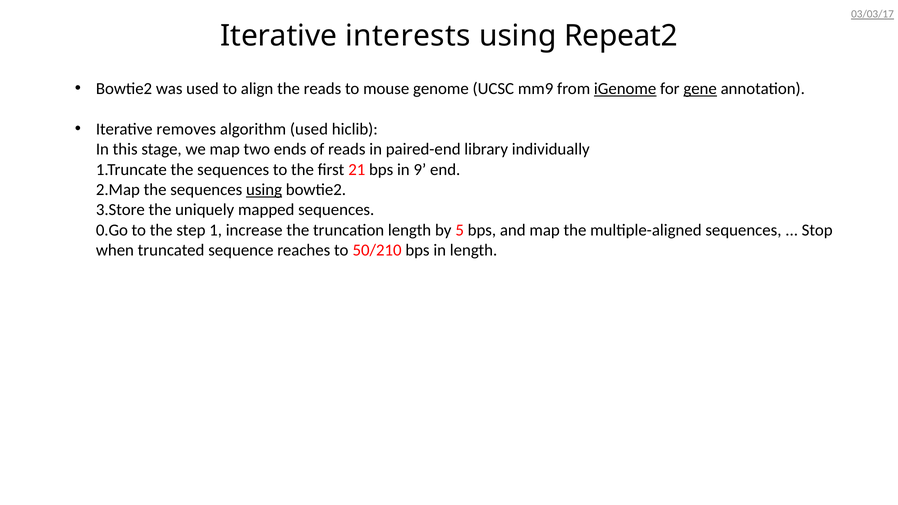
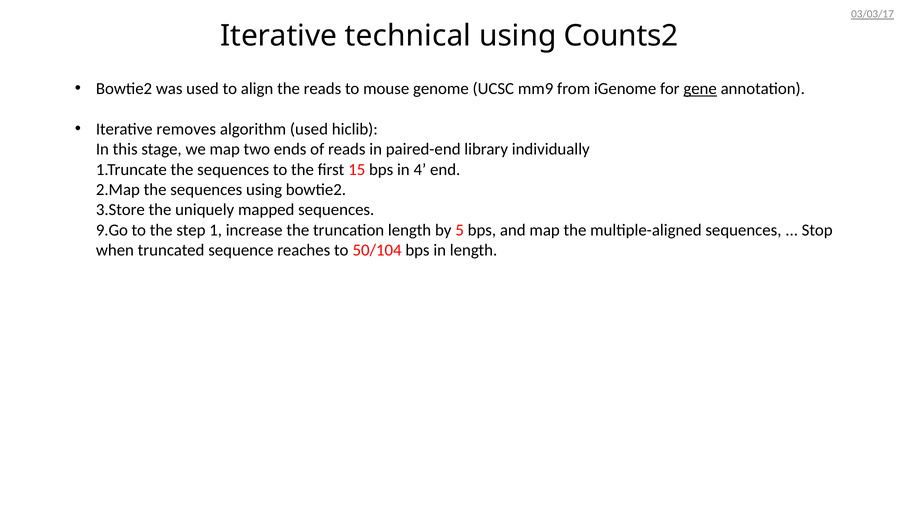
interests: interests -> technical (408, 36)
Repeat2: Repeat2 -> Counts2 (621, 36)
iGenome underline: present -> none (625, 89)
21: 21 -> 15 (357, 170)
9: 9 -> 4 (420, 170)
using underline: present -> none (264, 190)
0.Go: 0.Go -> 9.Go (112, 230)
50/210: 50/210 -> 50/104 (377, 250)
